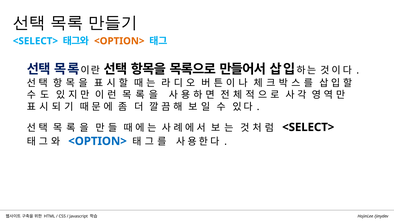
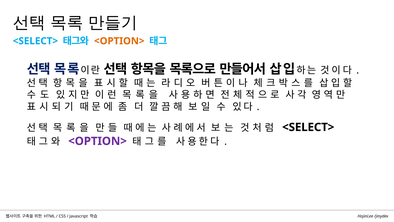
<OPTION> colour: blue -> purple (98, 141)
